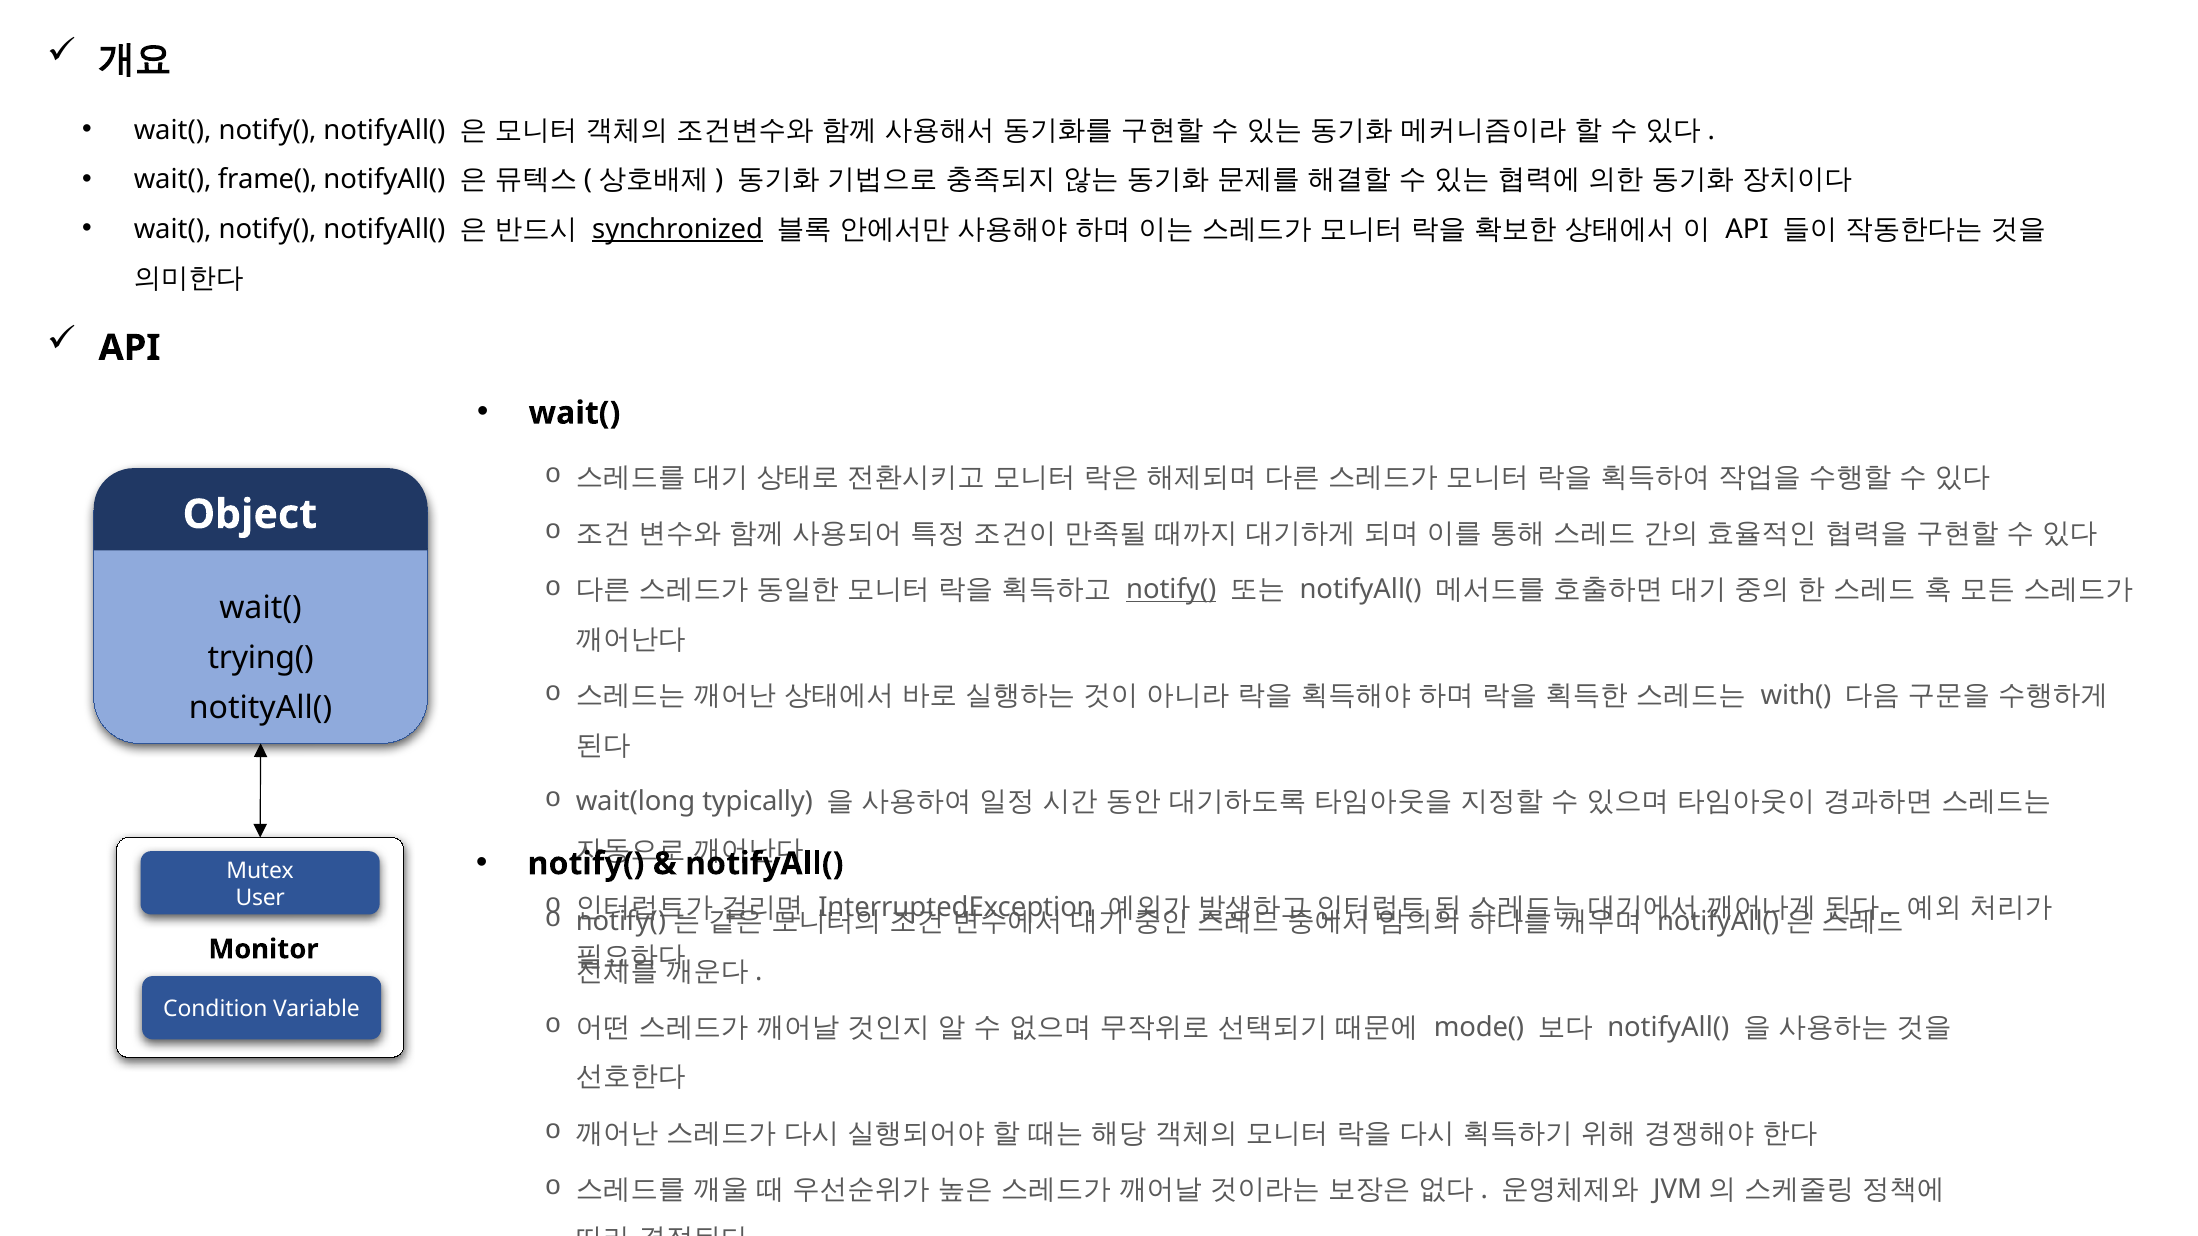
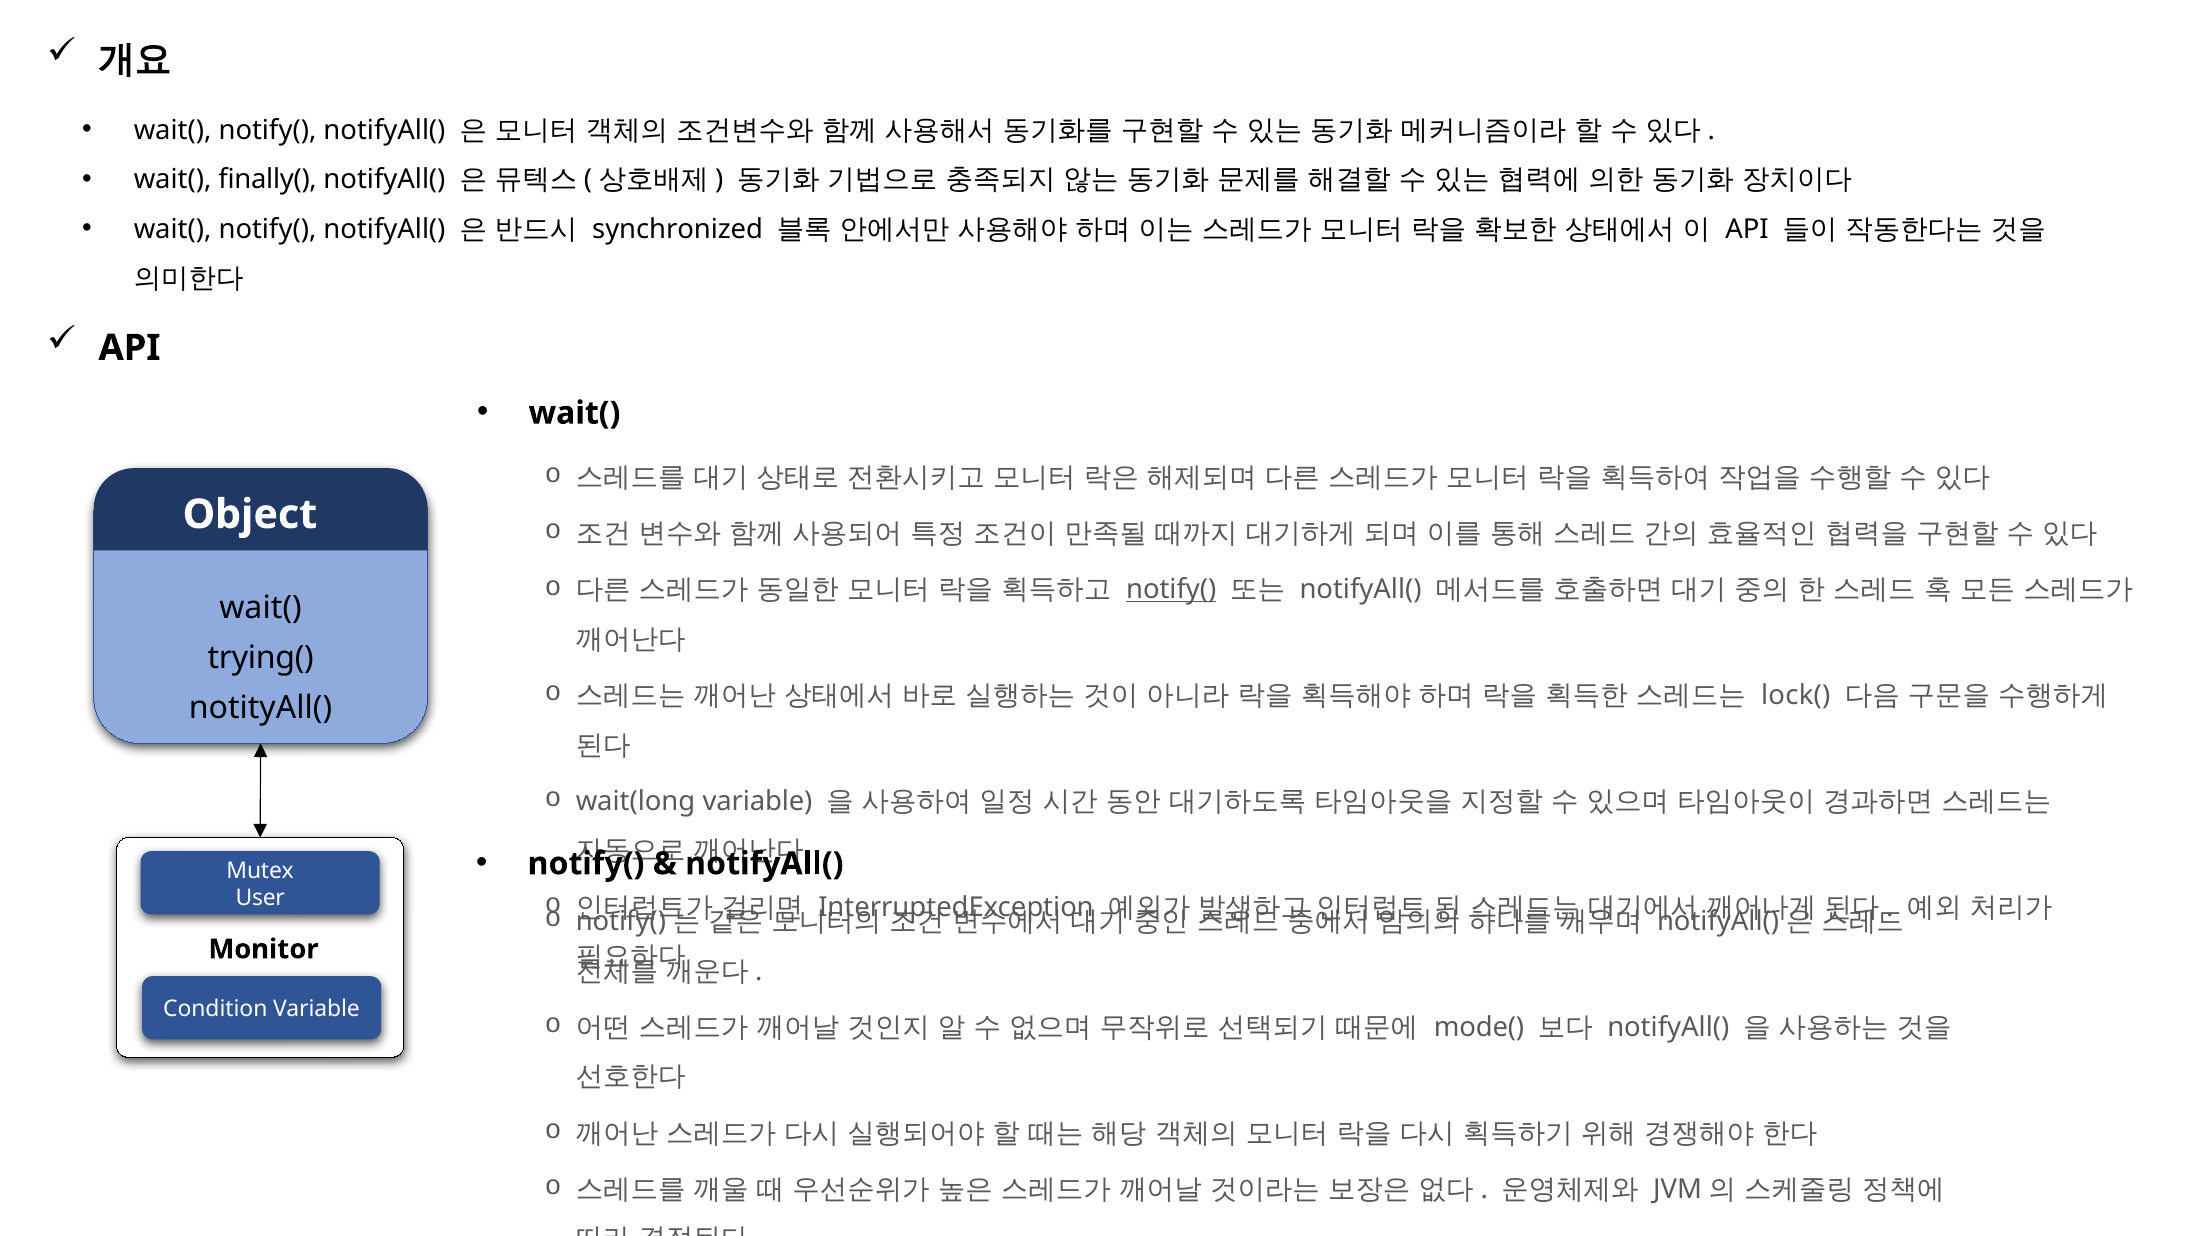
frame(: frame( -> finally( (268, 180)
synchronized underline: present -> none (678, 229)
with(: with( -> lock( (1796, 696)
wait(long typically: typically -> variable (757, 802)
